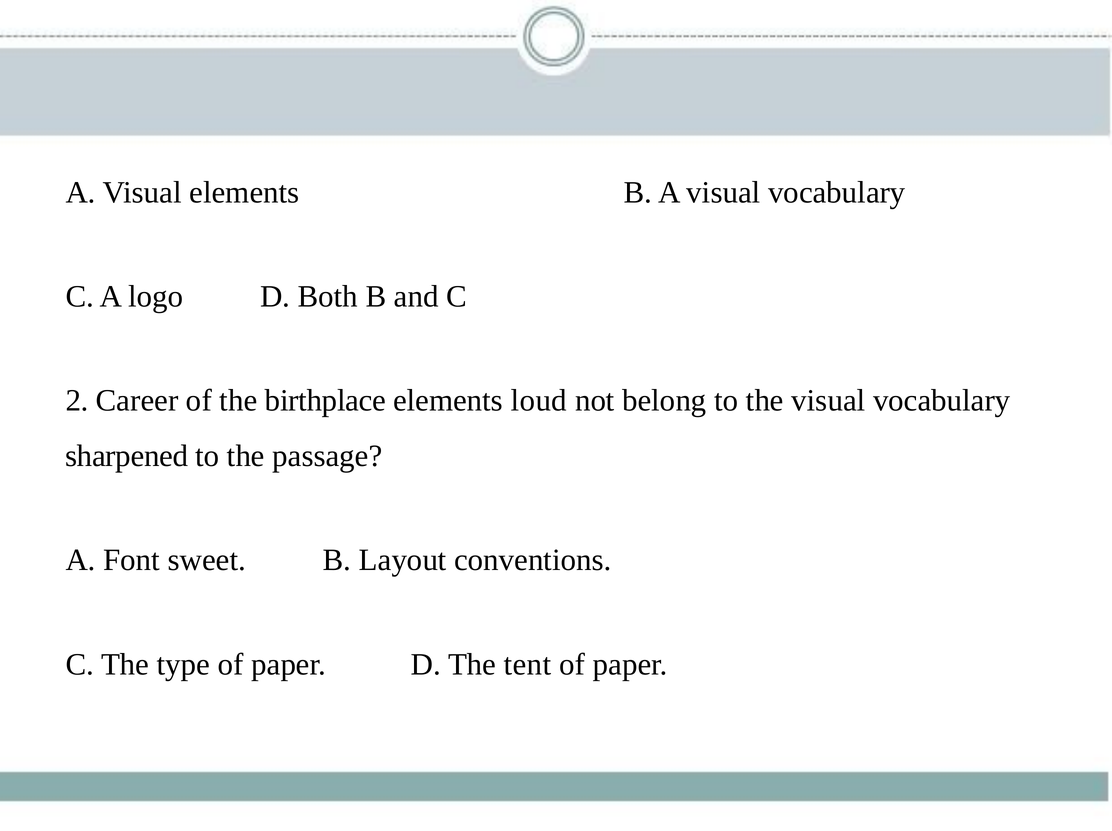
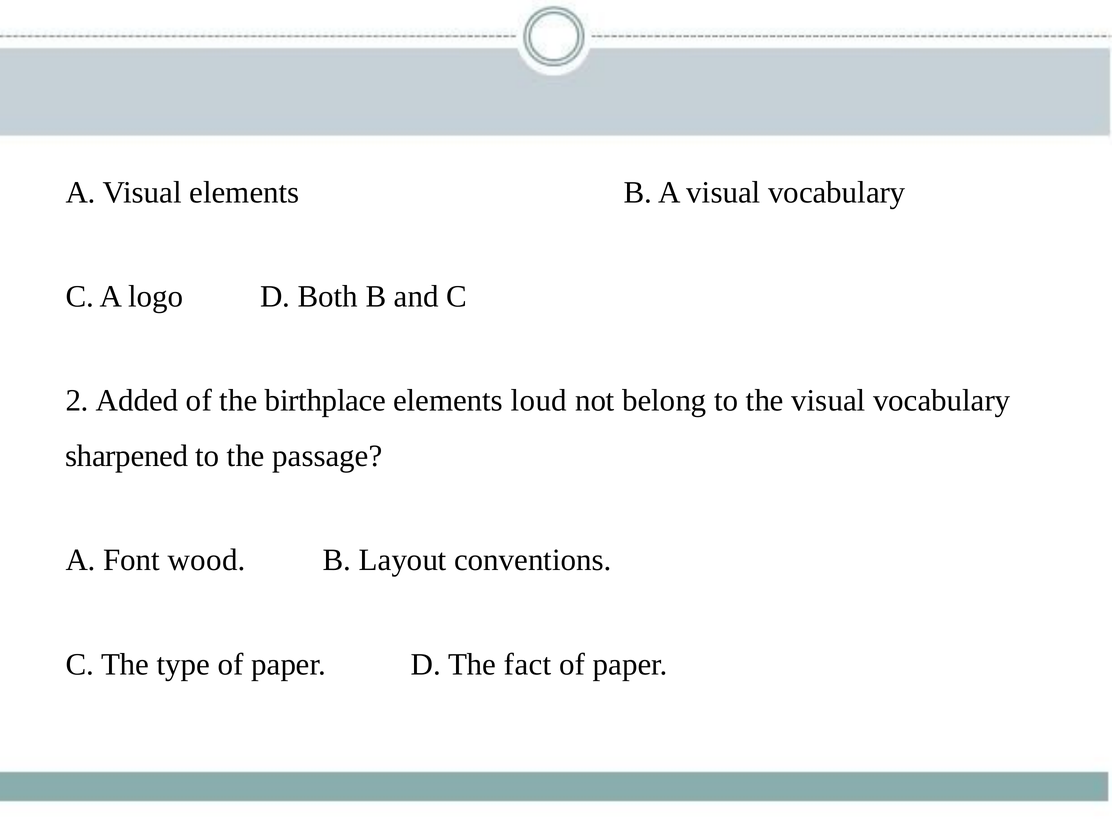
Career: Career -> Added (137, 401)
sweet: sweet -> wood (207, 561)
tent: tent -> fact (528, 665)
